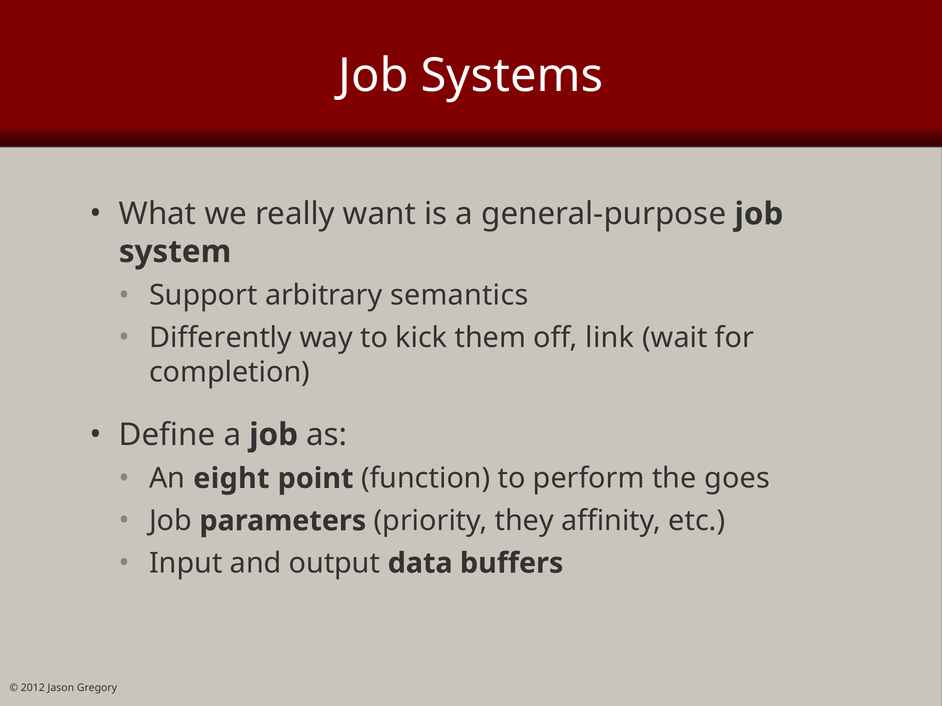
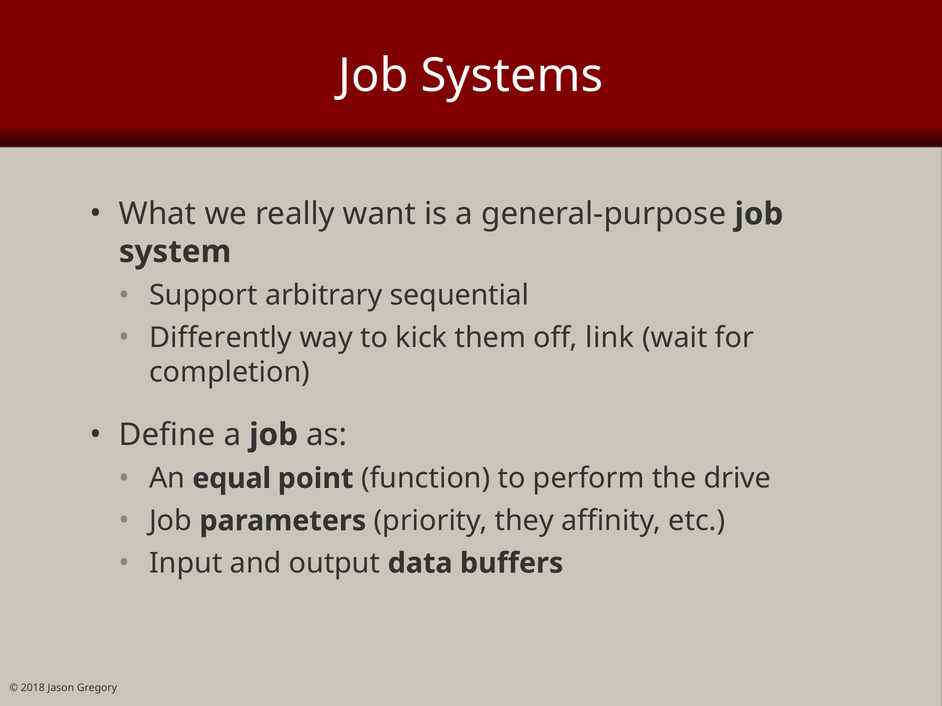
semantics: semantics -> sequential (460, 296)
eight: eight -> equal (232, 479)
goes: goes -> drive (737, 479)
2012: 2012 -> 2018 (33, 688)
